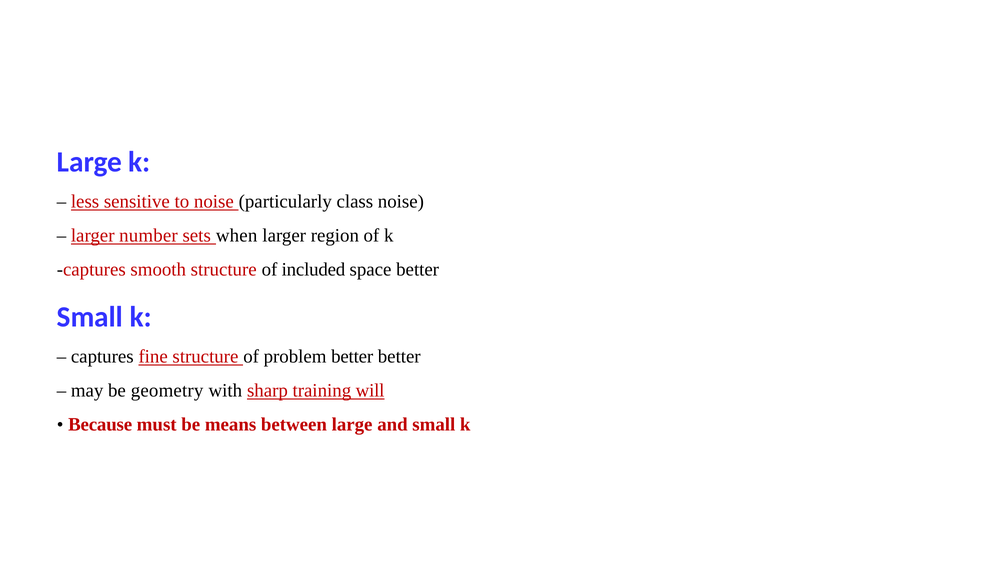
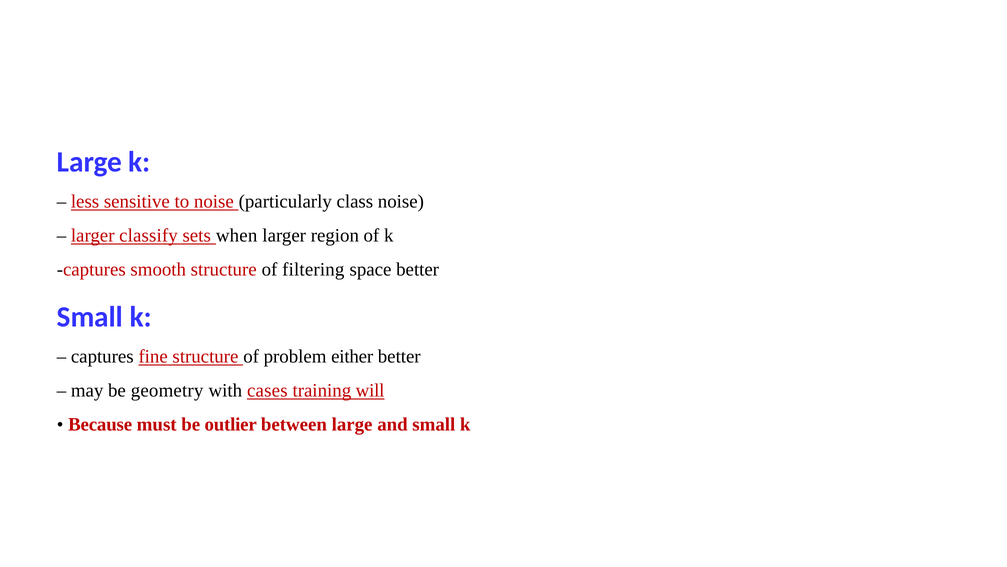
number: number -> classify (148, 235)
included: included -> filtering (313, 269)
problem better: better -> either (352, 356)
sharp: sharp -> cases (267, 390)
means: means -> outlier (231, 424)
